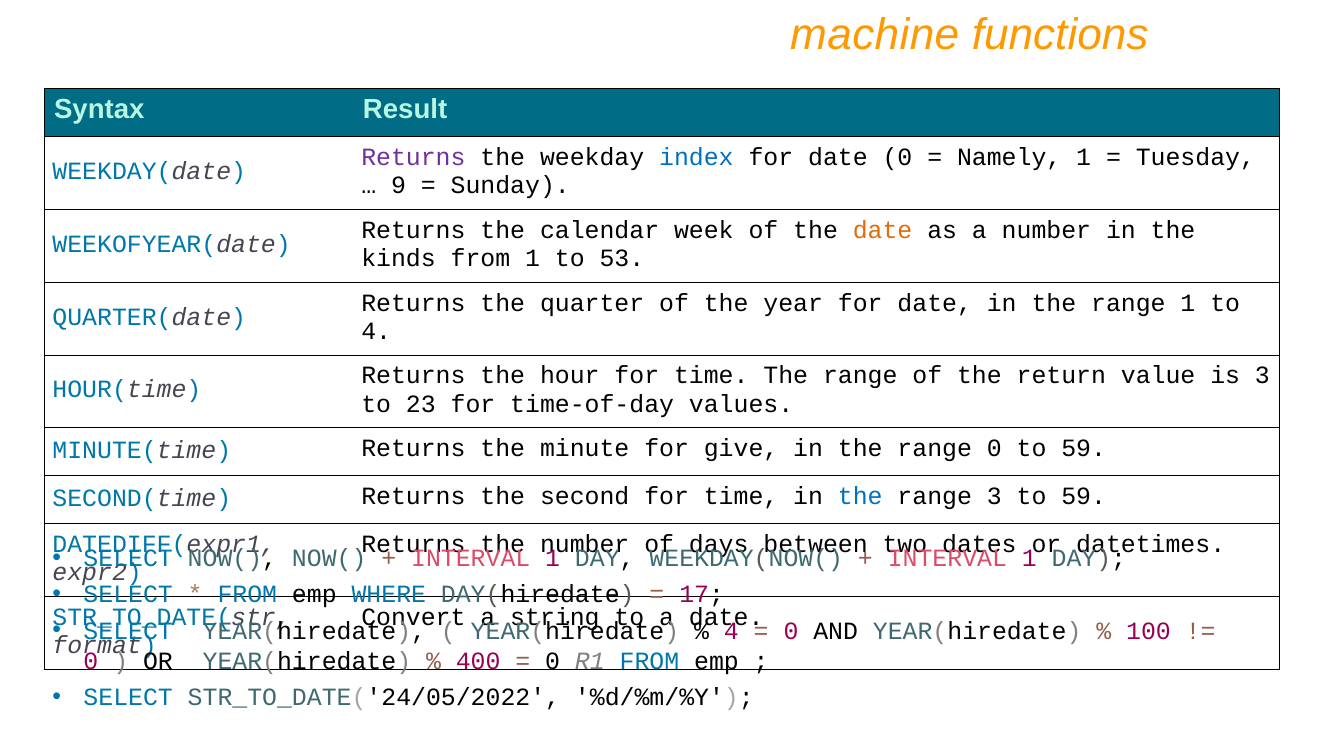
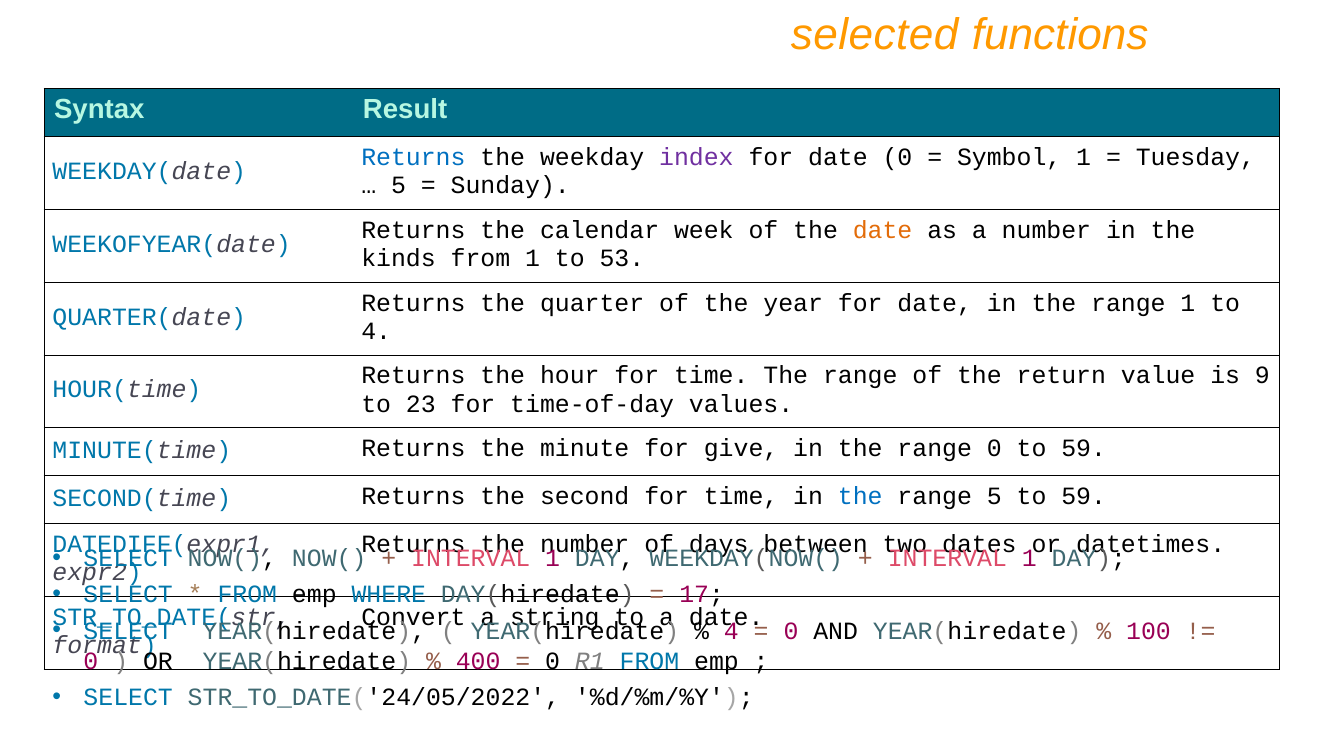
machine: machine -> selected (875, 34)
Returns colour: purple -> blue (413, 157)
index colour: blue -> purple (696, 157)
Namely: Namely -> Symbol (1009, 157)
9: 9 -> 5 (399, 185)
is 3: 3 -> 9 (1262, 376)
range 3: 3 -> 5 (994, 496)
